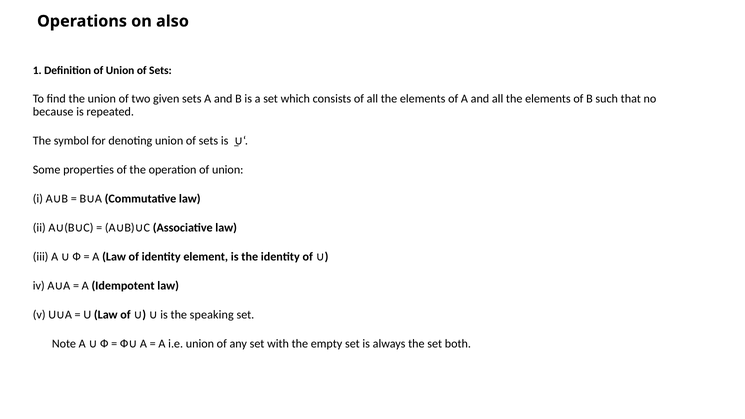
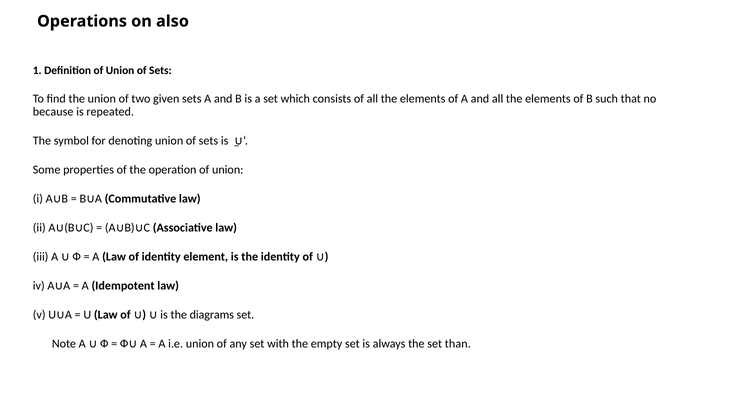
speaking: speaking -> diagrams (212, 315)
both: both -> than (458, 344)
